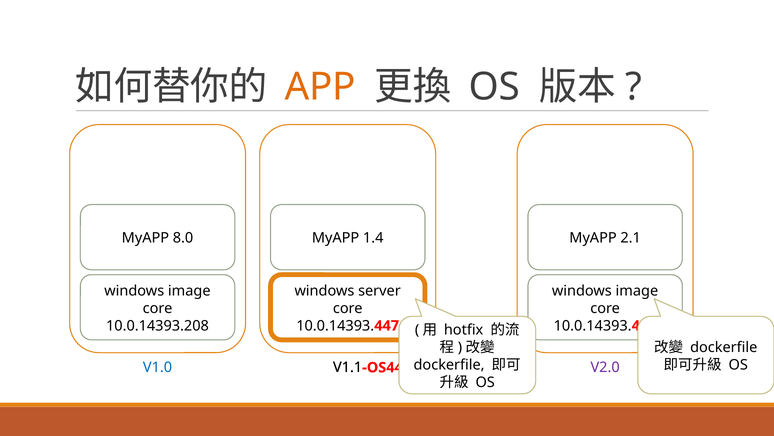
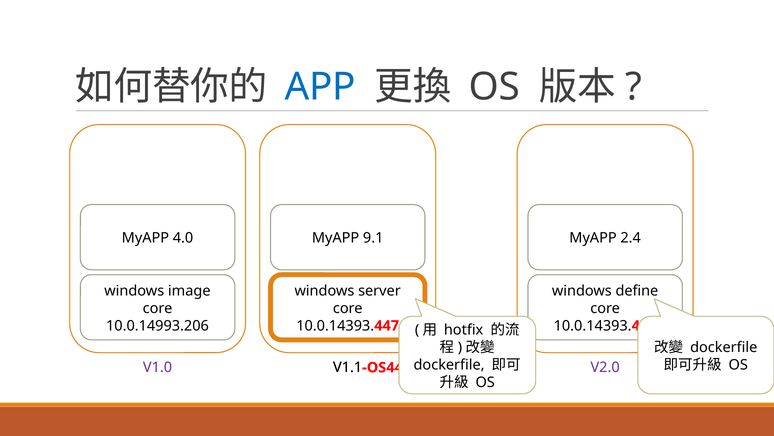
APP colour: orange -> blue (320, 87)
8.0: 8.0 -> 4.0 (183, 238)
1.4: 1.4 -> 9.1 (373, 238)
2.1: 2.1 -> 2.4 (631, 238)
image: image -> define (637, 290)
10.0.14393.208: 10.0.14393.208 -> 10.0.14993.206 (157, 325)
V1.0 colour: blue -> purple (158, 367)
